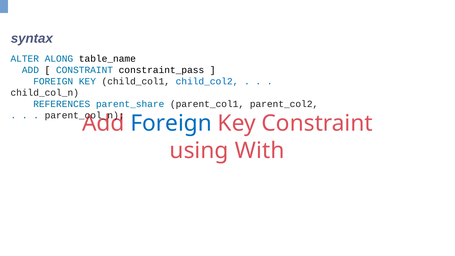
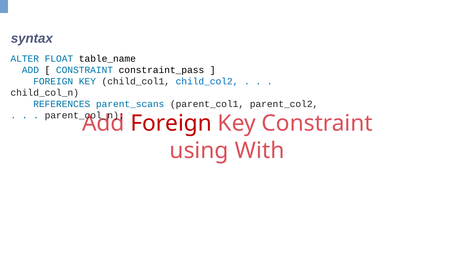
ALONG: ALONG -> FLOAT (59, 59)
parent_share: parent_share -> parent_scans (130, 104)
Foreign colour: blue -> red (171, 123)
